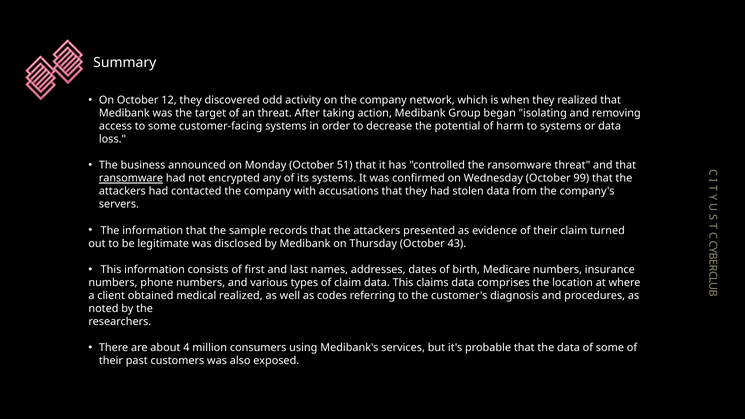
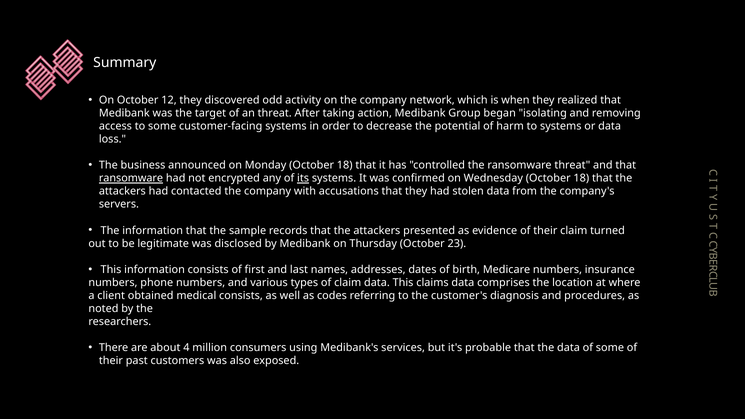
Monday October 51: 51 -> 18 (345, 165)
its underline: none -> present (303, 178)
Wednesday October 99: 99 -> 18 (581, 178)
43: 43 -> 23 (457, 244)
medical realized: realized -> consists (241, 296)
